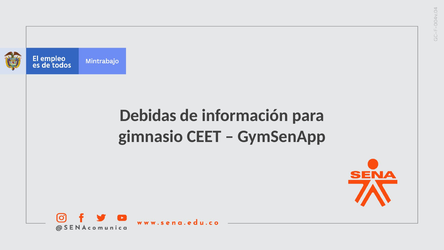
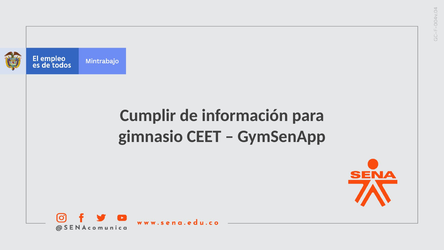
Debidas: Debidas -> Cumplir (148, 115)
